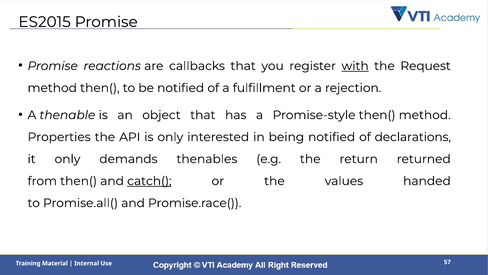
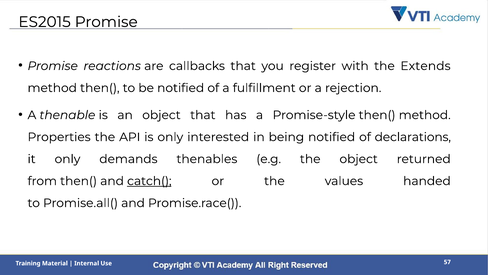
with underline: present -> none (355, 66)
Request: Request -> Extends (425, 66)
the return: return -> object (359, 159)
